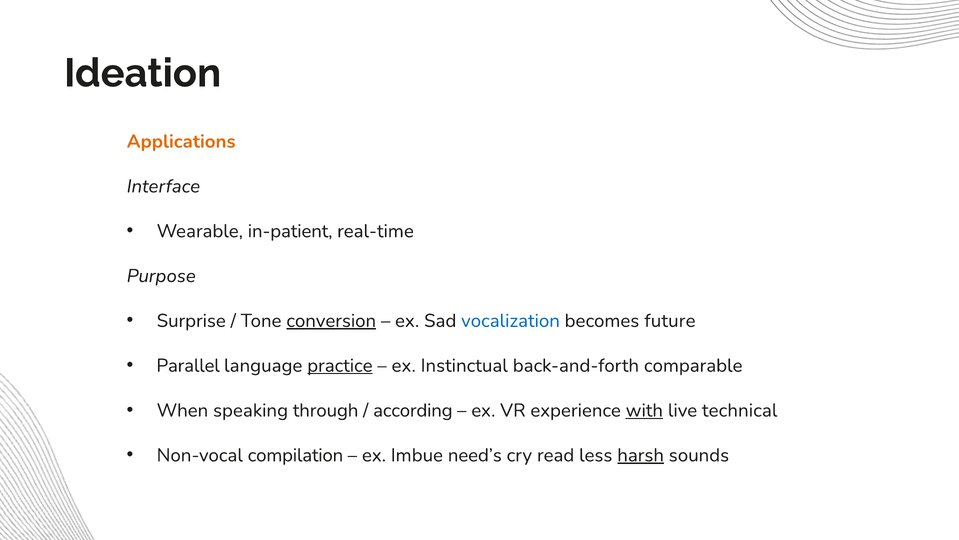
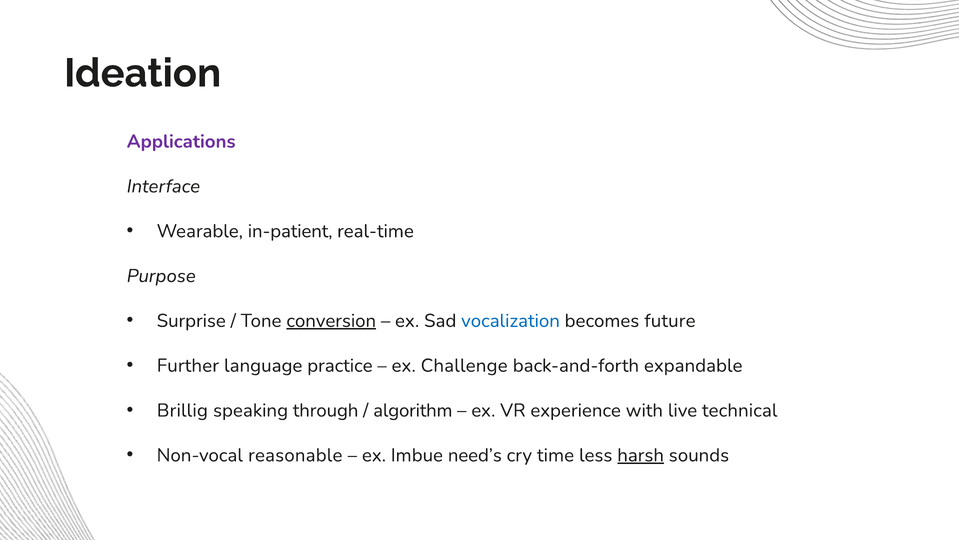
Applications colour: orange -> purple (181, 141)
Parallel: Parallel -> Further (188, 365)
practice underline: present -> none (340, 365)
Instinctual: Instinctual -> Challenge (464, 365)
comparable: comparable -> expandable (693, 365)
When: When -> Brillig (182, 410)
according: according -> algorithm (413, 410)
with underline: present -> none (644, 410)
compilation: compilation -> reasonable (295, 455)
read: read -> time (556, 455)
